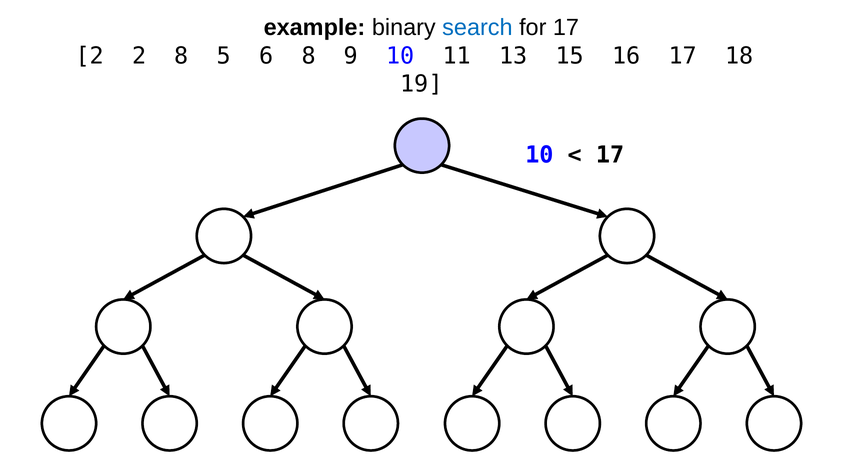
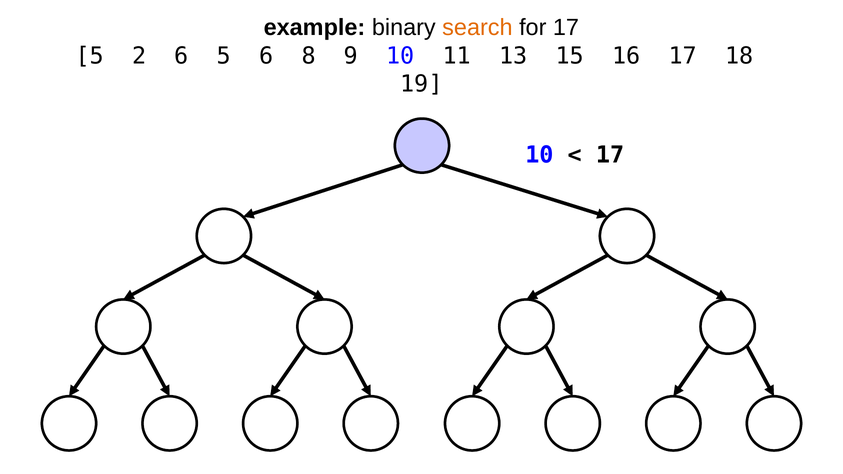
search colour: blue -> orange (477, 28)
2: 2 -> 5 (90, 56)
2 8: 8 -> 6 (181, 56)
